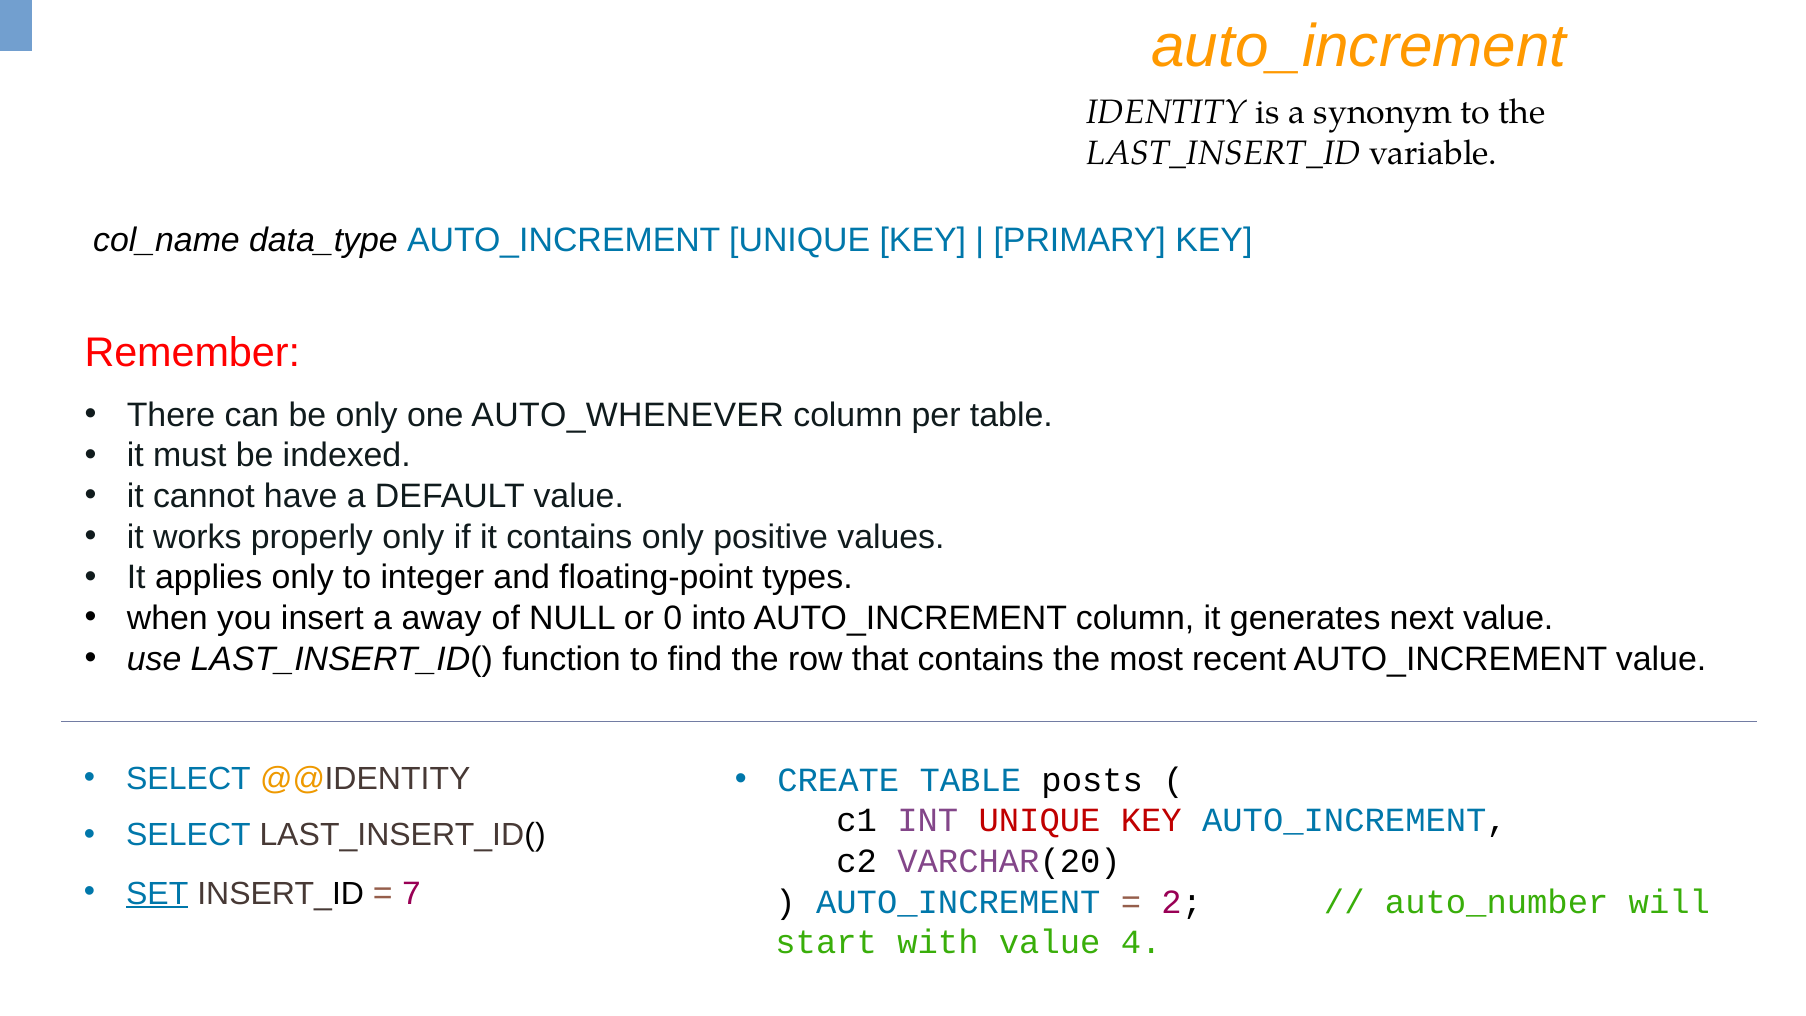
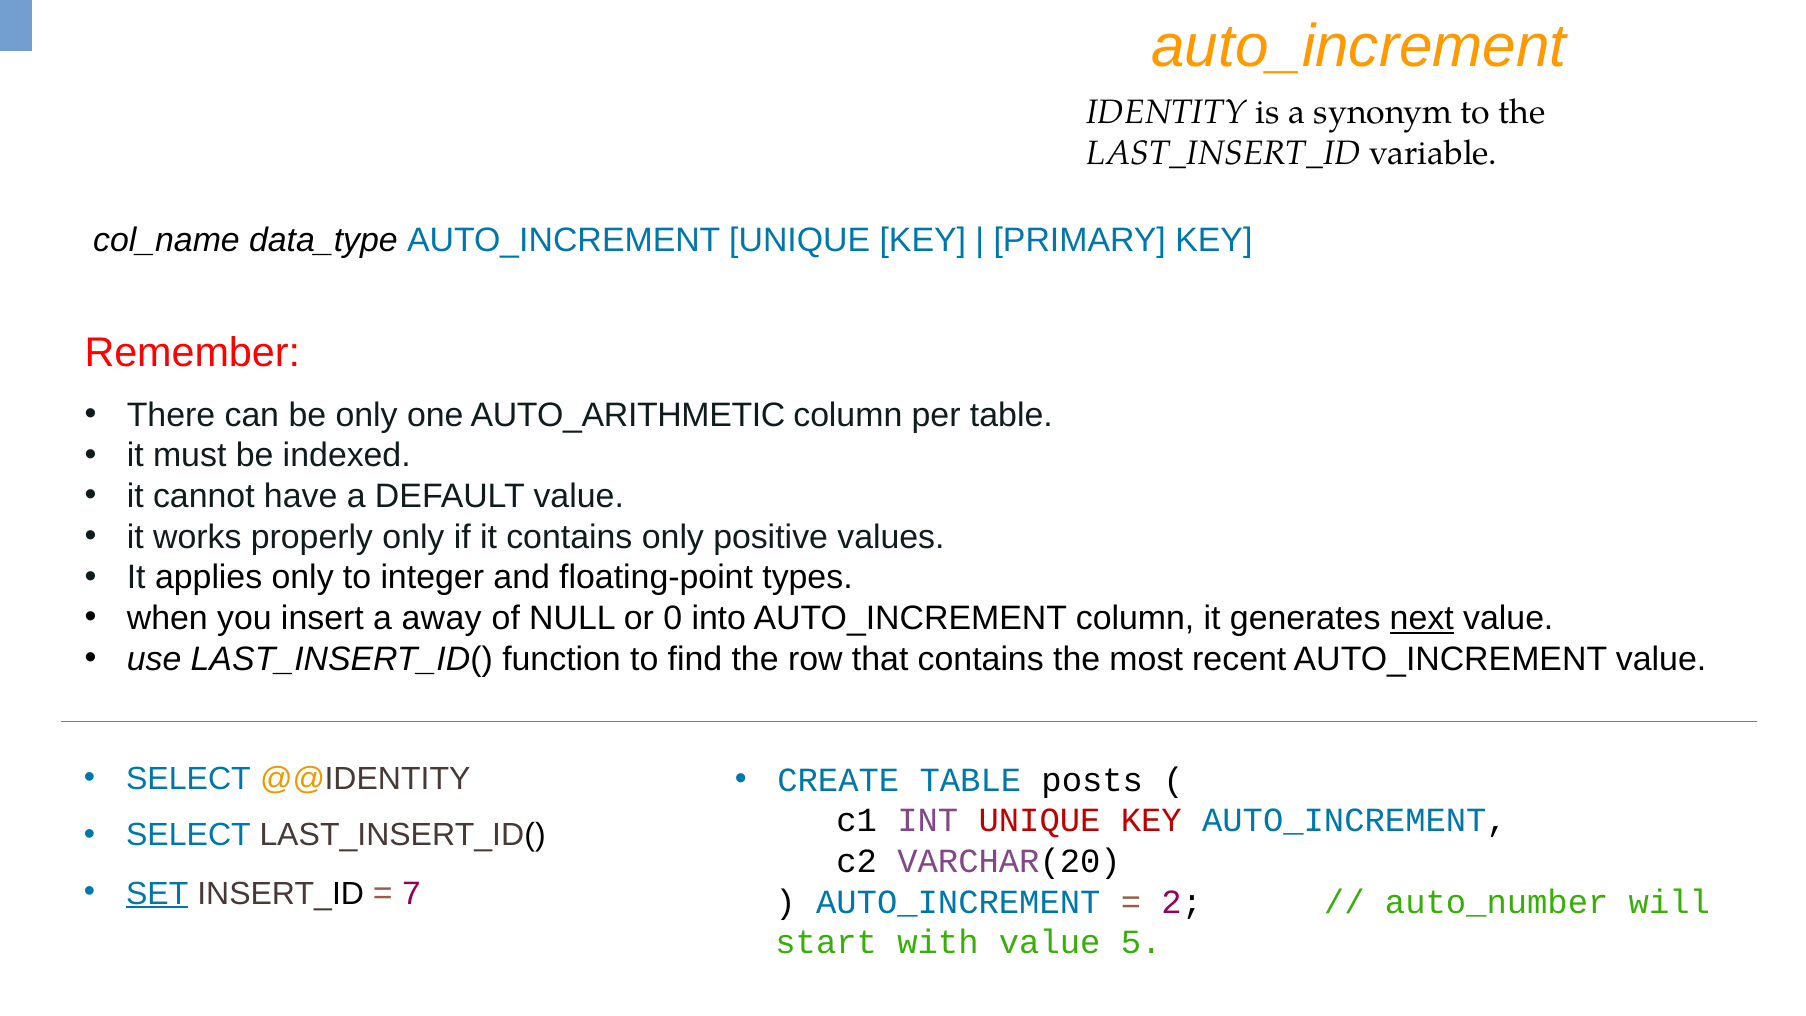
AUTO_WHENEVER: AUTO_WHENEVER -> AUTO_ARITHMETIC (628, 415)
next underline: none -> present (1422, 618)
4: 4 -> 5 (1141, 942)
